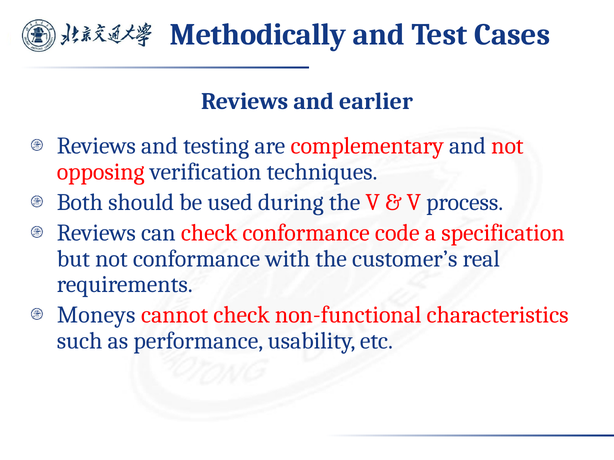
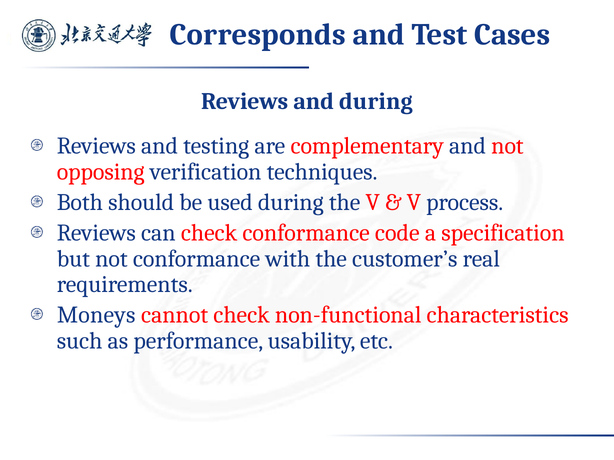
Methodically: Methodically -> Corresponds (258, 34)
and earlier: earlier -> during (376, 102)
